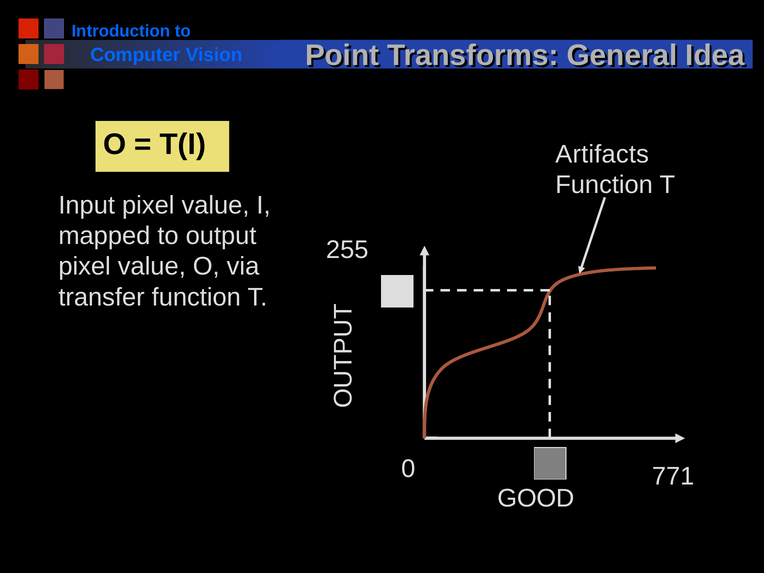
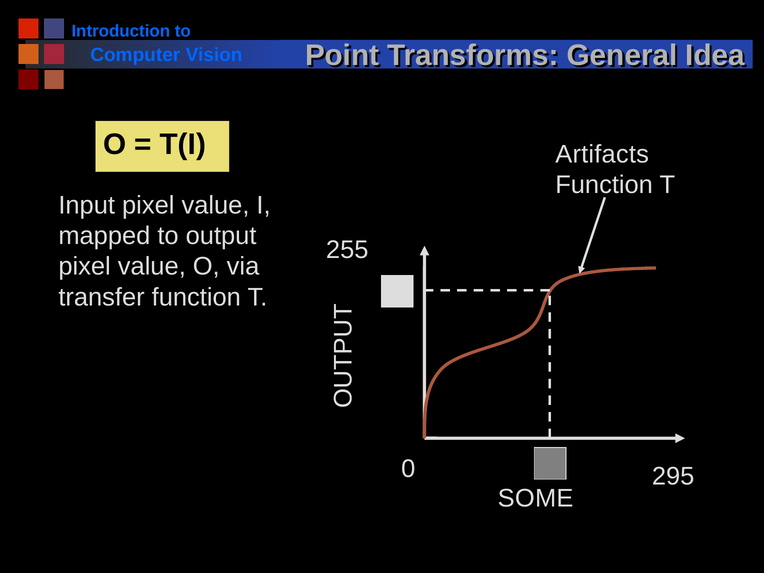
771: 771 -> 295 (673, 476)
GOOD: GOOD -> SOME (536, 498)
